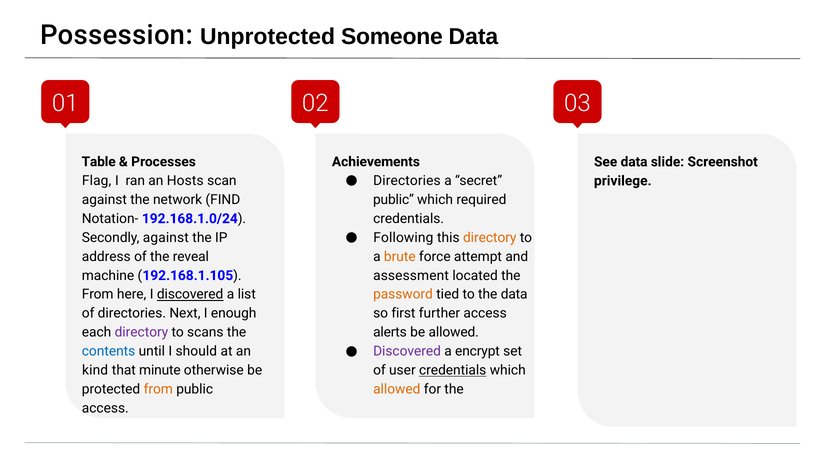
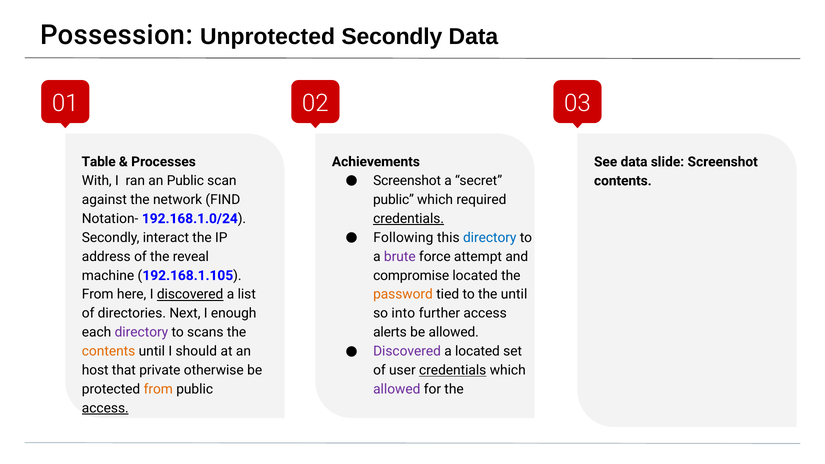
Unprotected Someone: Someone -> Secondly (392, 36)
Directories: Directories -> Screenshot (407, 181)
Flag: Flag -> With (97, 181)
an Hosts: Hosts -> Public (185, 181)
privilege: privilege -> contents (623, 181)
credentials underline: none -> present (409, 219)
directory colour: orange -> blue (490, 238)
Secondly against: against -> interact (166, 238)
brute colour: orange -> purple (400, 257)
assessment: assessment -> compromise (411, 276)
the data: data -> until (514, 295)
first: first -> into (403, 313)
a encrypt: encrypt -> located (477, 351)
contents colour: blue -> orange (109, 351)
kind: kind -> host (95, 370)
minute: minute -> private (160, 370)
allowed colour: orange -> purple (397, 389)
access underline: none -> present (105, 408)
